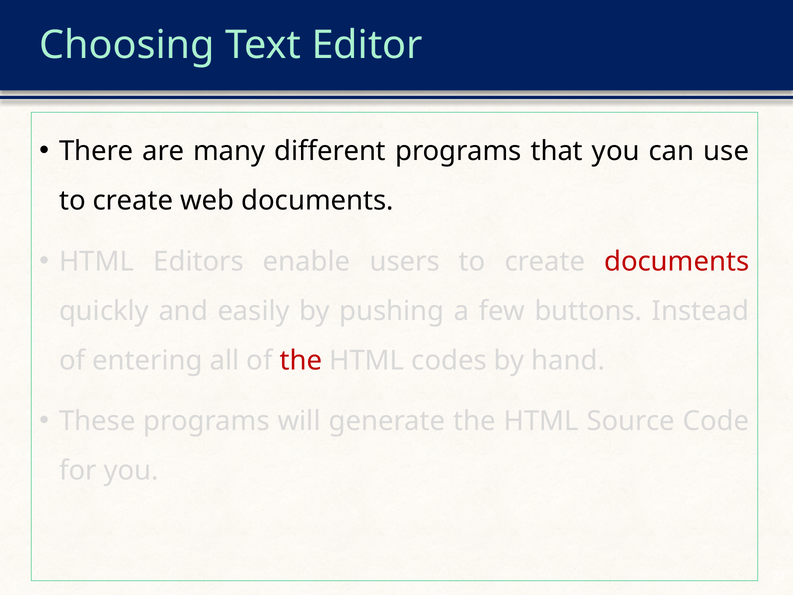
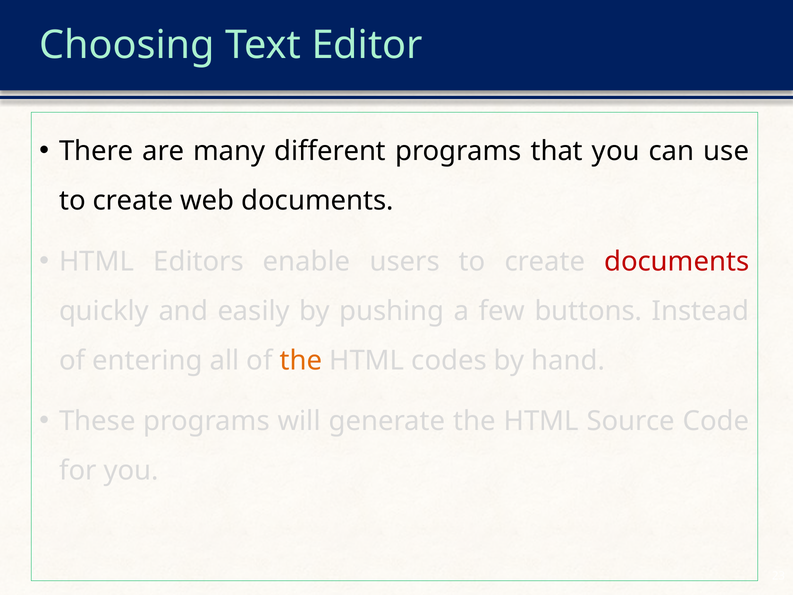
the colour: red -> orange (301, 360)
